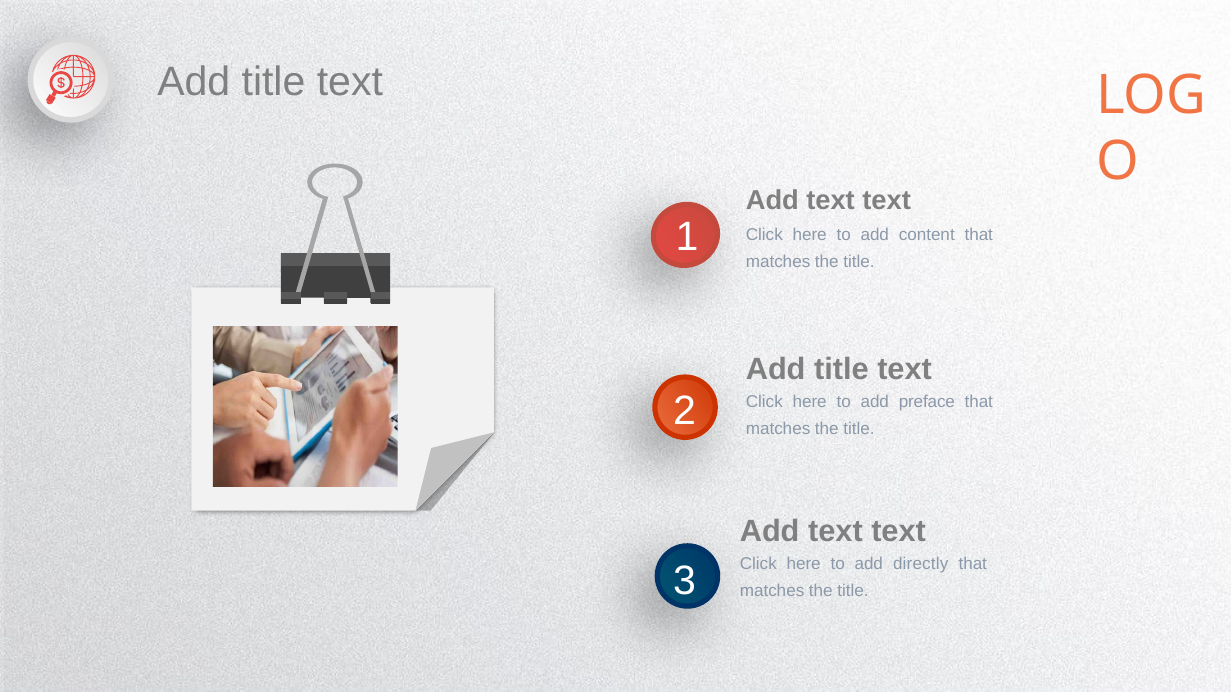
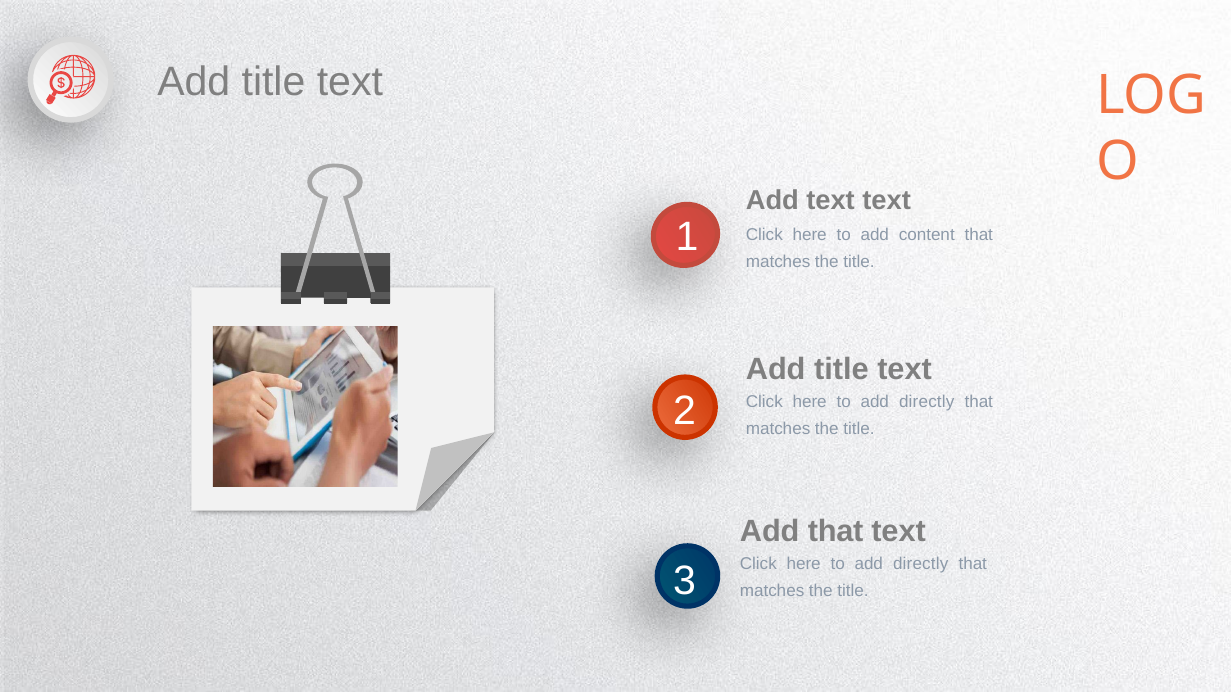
preface: preface -> directly (927, 402)
text: text -> that (836, 532)
